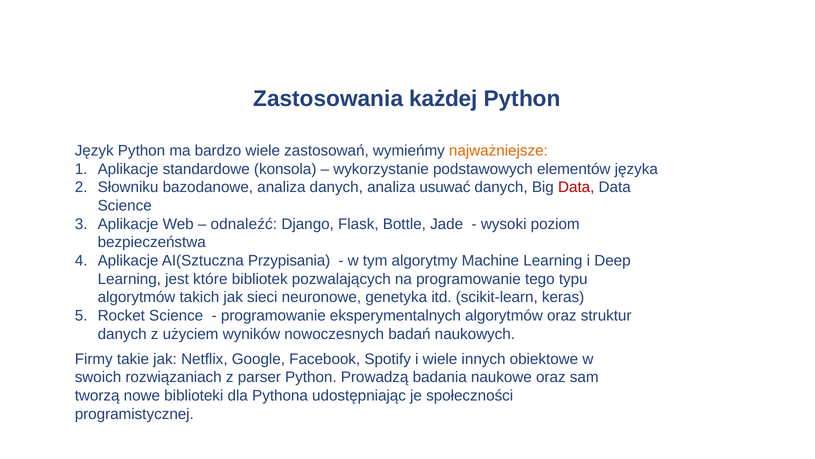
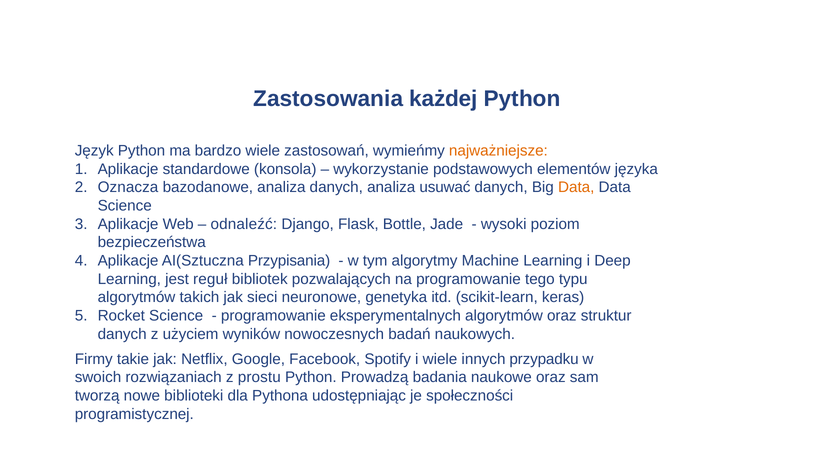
Słowniku: Słowniku -> Oznacza (128, 187)
Data colour: red -> orange (576, 187)
które: które -> reguł (210, 279)
obiektowe: obiektowe -> przypadku (544, 359)
parser: parser -> prostu (259, 377)
